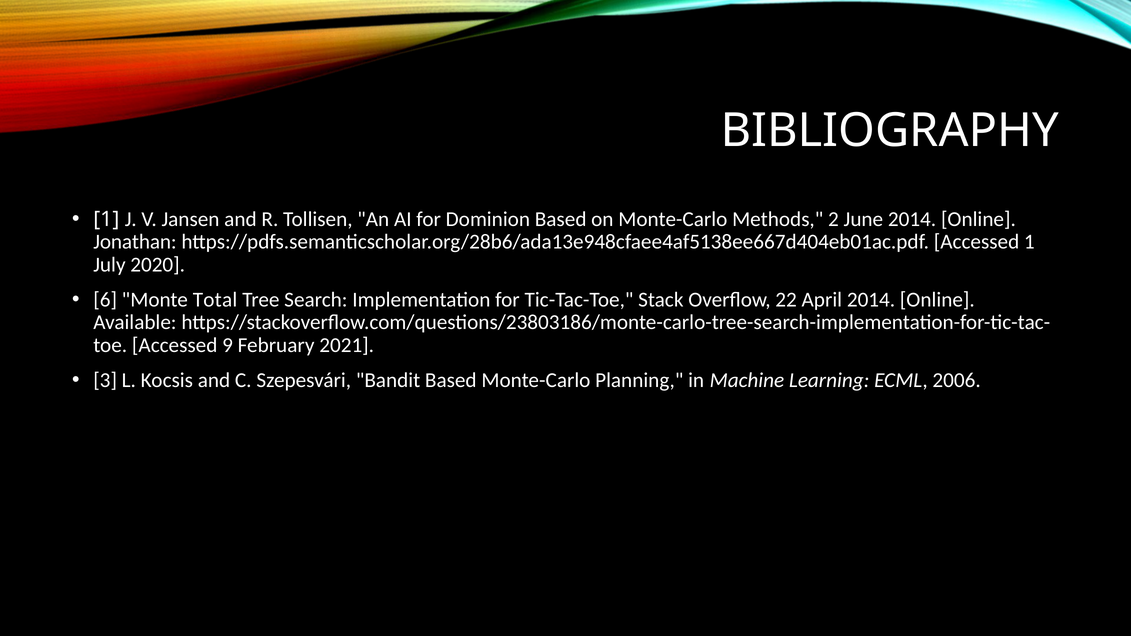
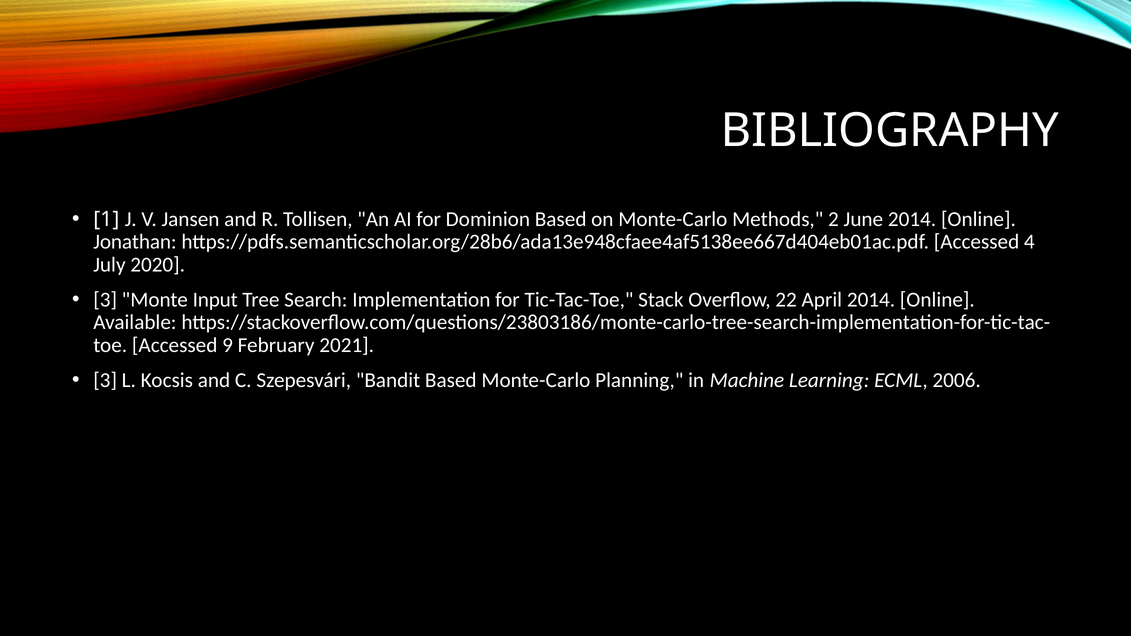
Accessed 1: 1 -> 4 (1029, 242)
6: 6 -> 3 (105, 300)
Total: Total -> Input (215, 300)
